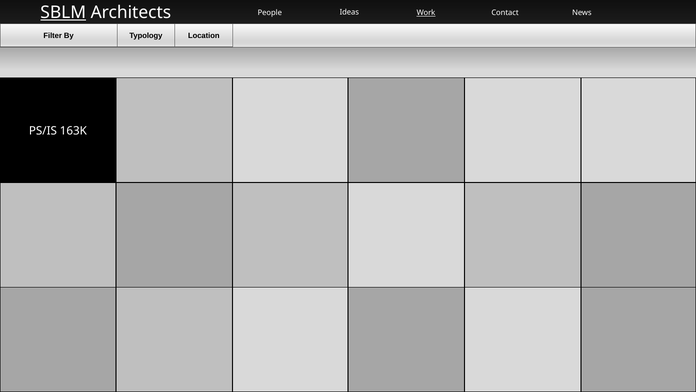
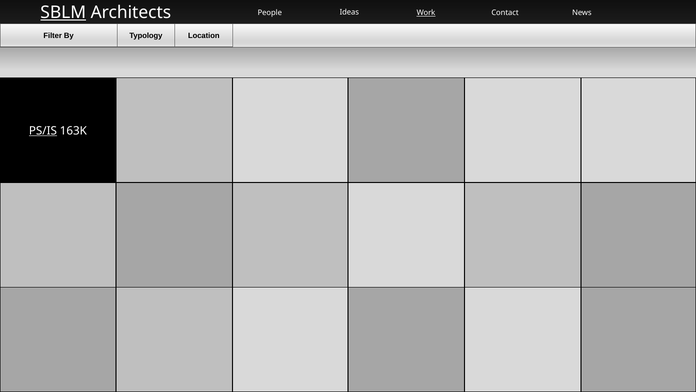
PS/IS underline: none -> present (43, 131)
